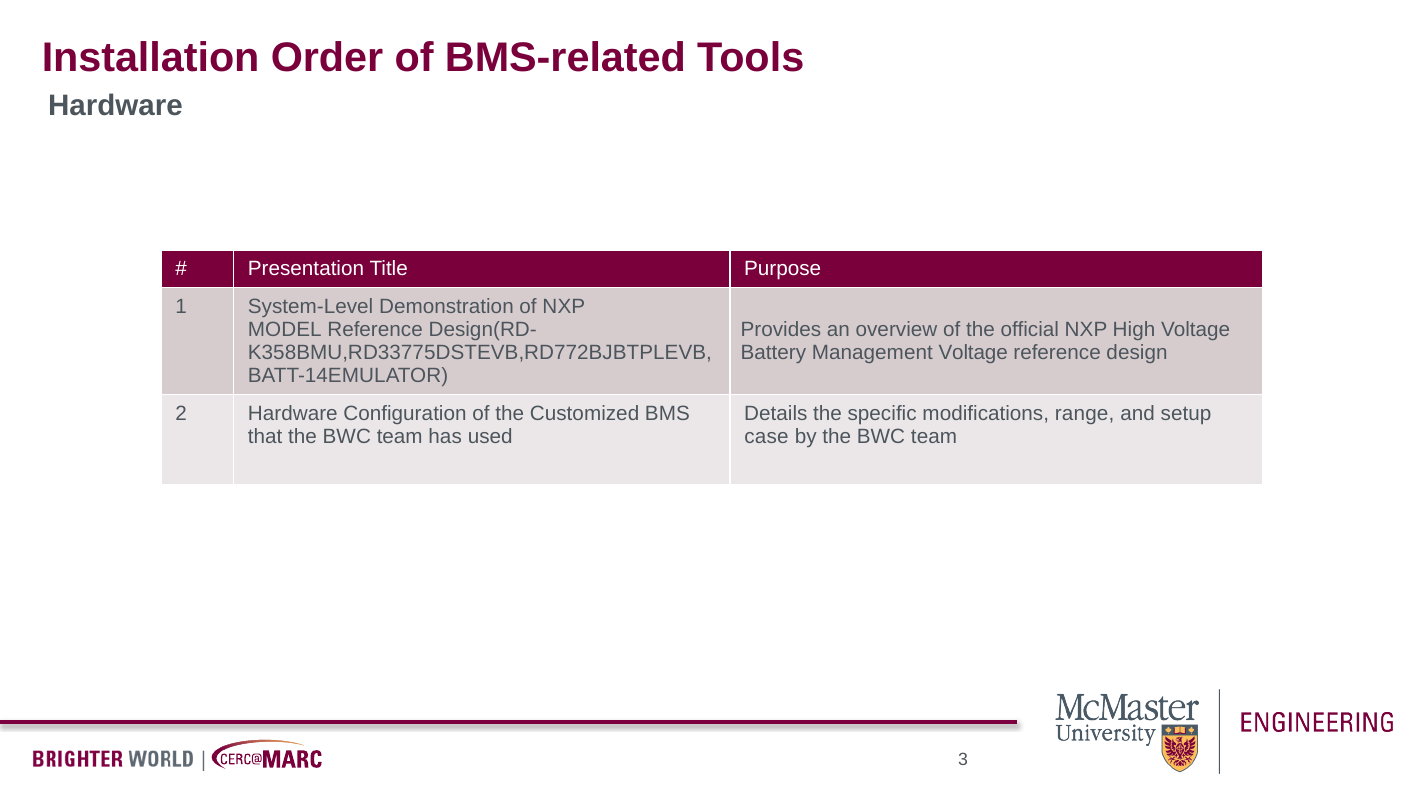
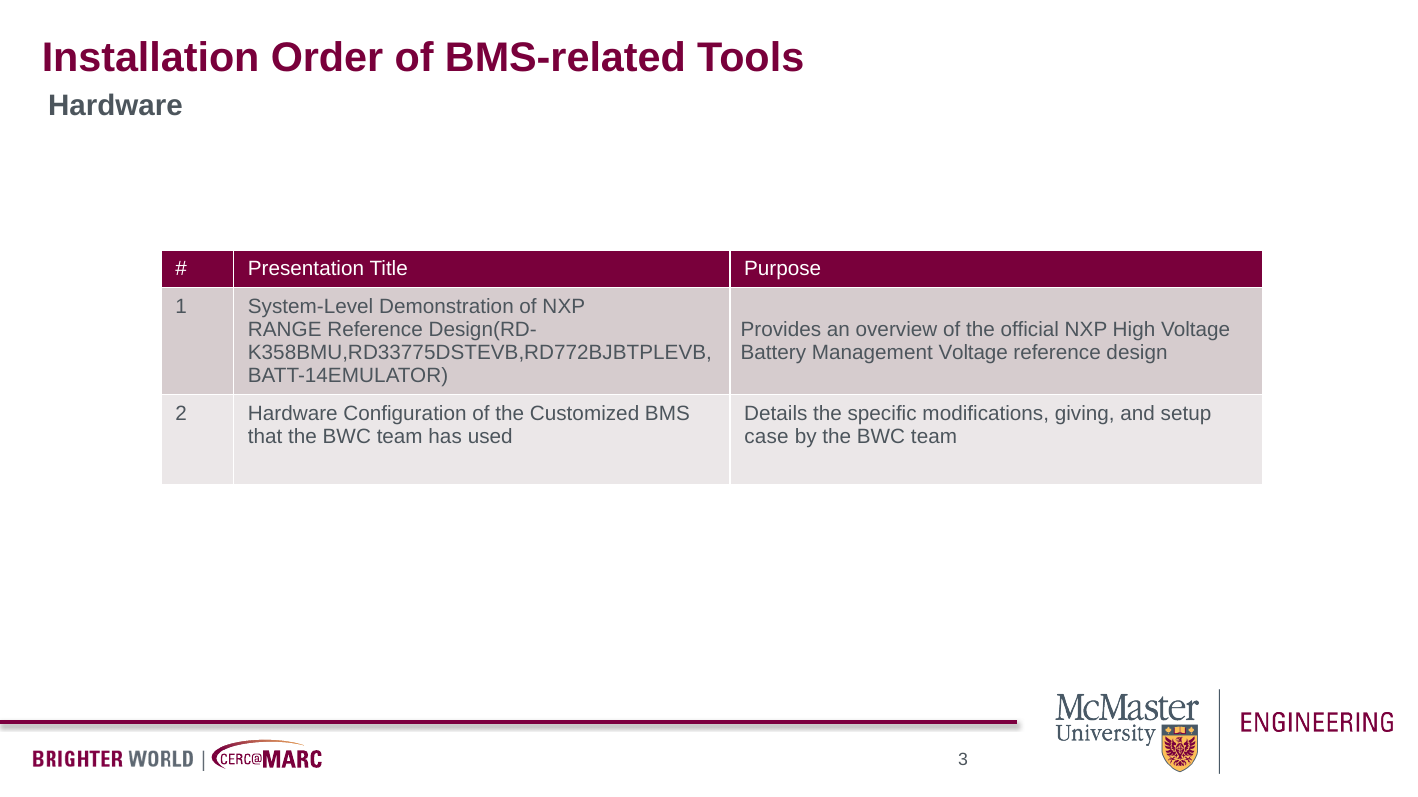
MODEL: MODEL -> RANGE (285, 330)
range: range -> giving (1085, 414)
